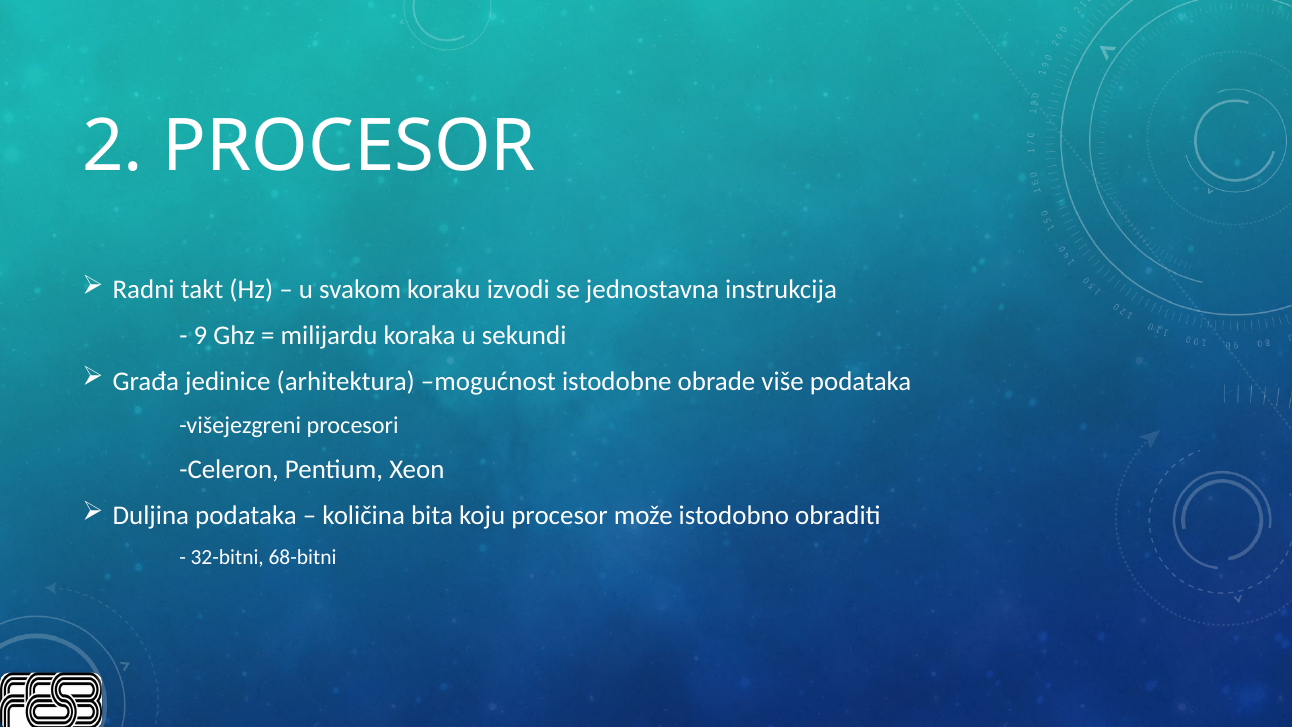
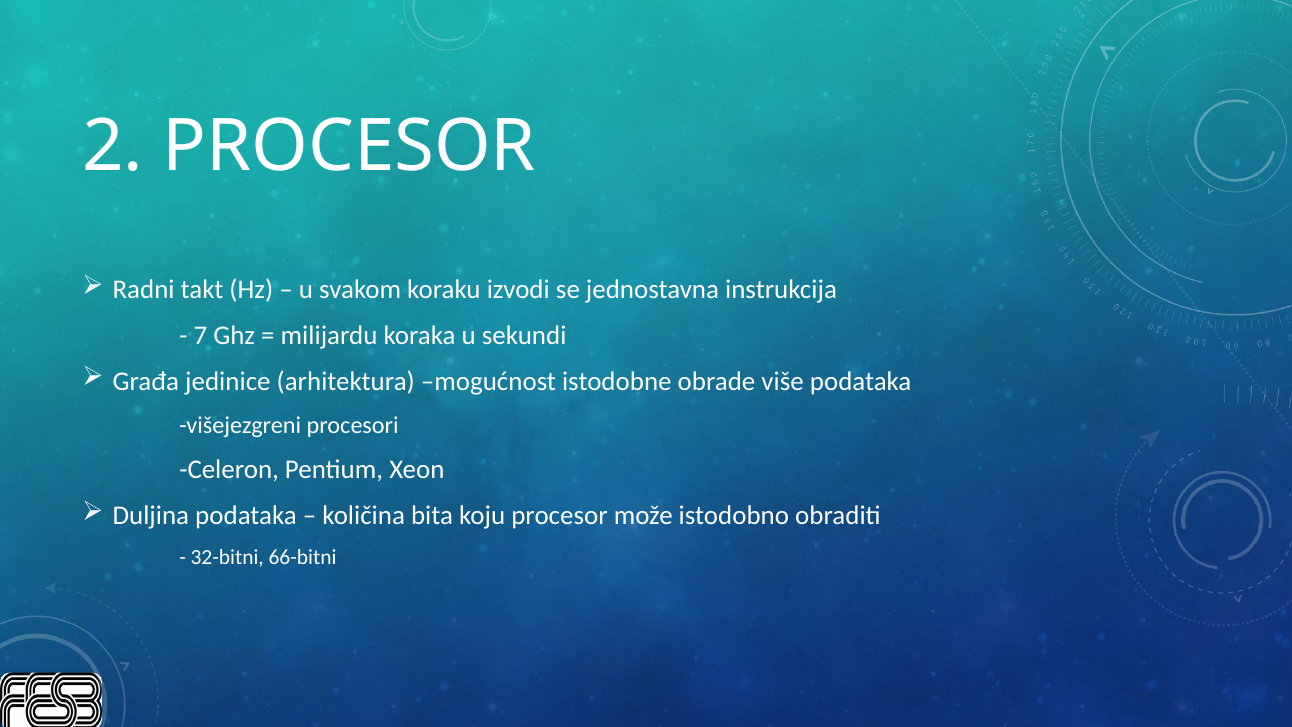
9: 9 -> 7 (200, 335)
68-bitni: 68-bitni -> 66-bitni (303, 558)
